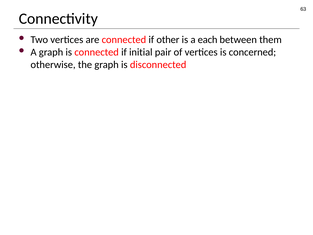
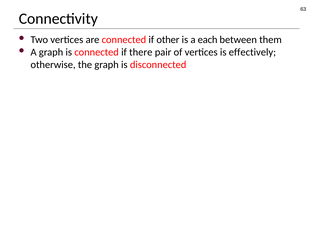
initial: initial -> there (141, 52)
concerned: concerned -> effectively (252, 52)
